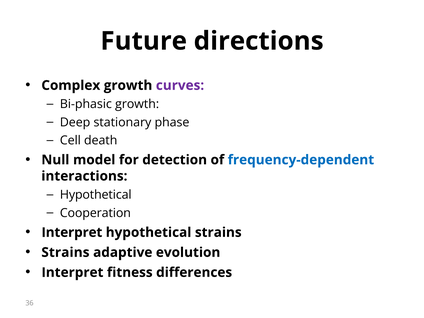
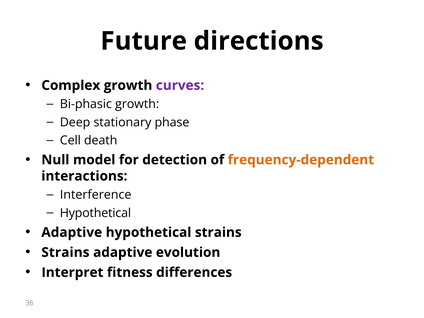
frequency-dependent colour: blue -> orange (301, 160)
Hypothetical: Hypothetical -> Interference (96, 195)
Cooperation: Cooperation -> Hypothetical (95, 213)
Interpret: Interpret -> Adaptive (72, 232)
